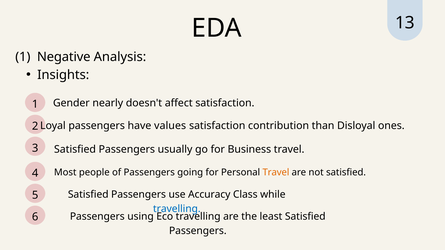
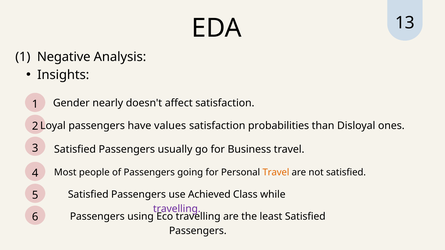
contribution: contribution -> probabilities (279, 126)
Accuracy: Accuracy -> Achieved (209, 195)
travelling colour: blue -> purple (177, 209)
